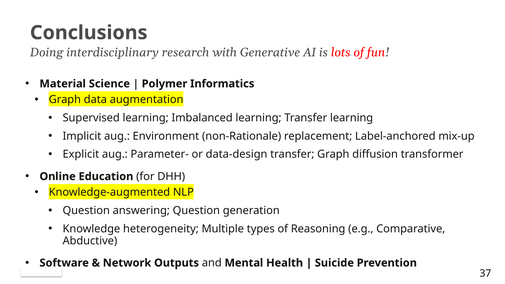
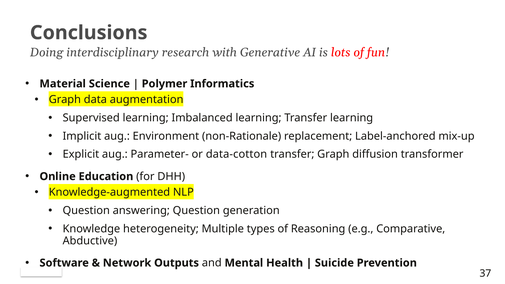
data-design: data-design -> data-cotton (236, 154)
